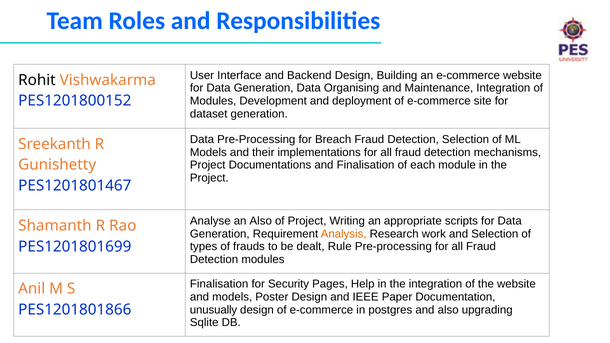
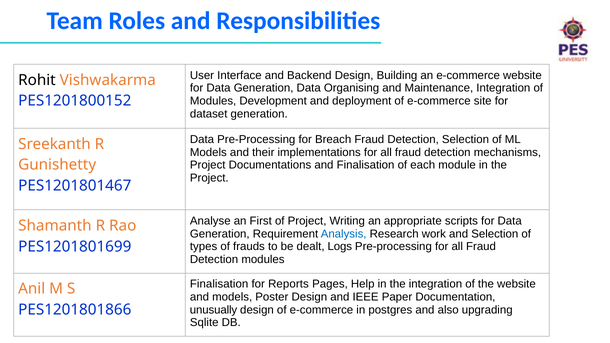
an Also: Also -> First (261, 221)
Analysis colour: orange -> blue (344, 234)
Rule: Rule -> Logs (340, 247)
Security: Security -> Reports (288, 284)
